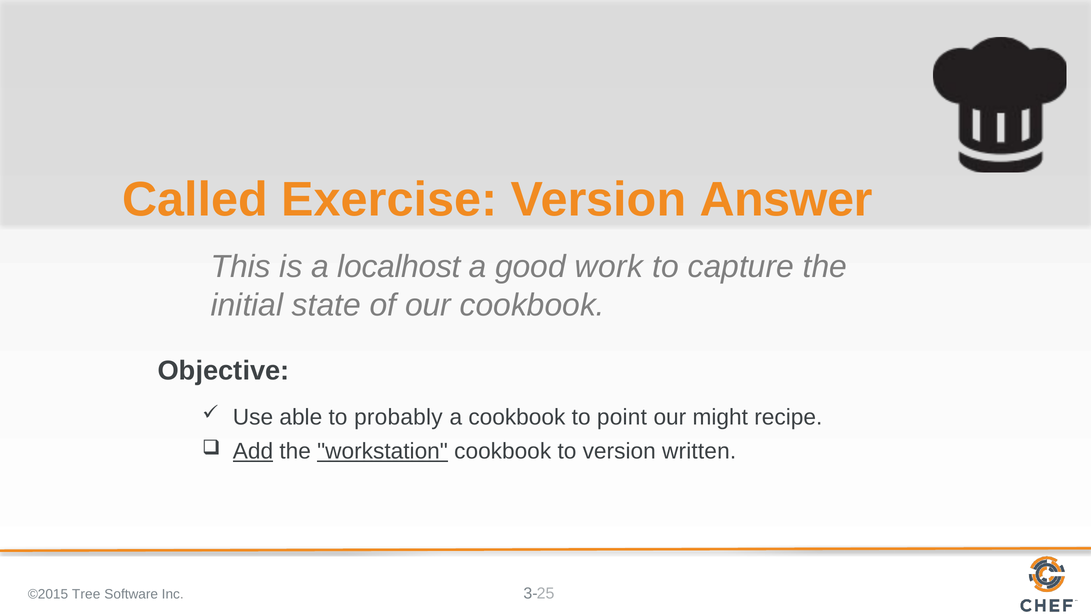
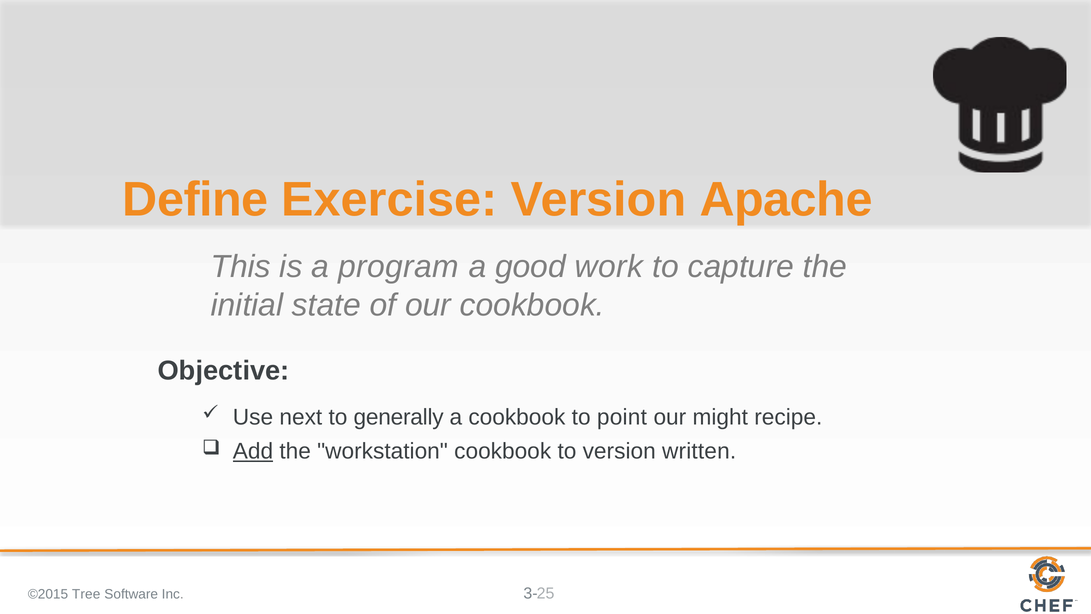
Called: Called -> Define (195, 200)
Answer: Answer -> Apache (786, 200)
localhost: localhost -> program (399, 267)
able: able -> next (301, 417)
probably: probably -> generally (399, 417)
workstation underline: present -> none (383, 451)
